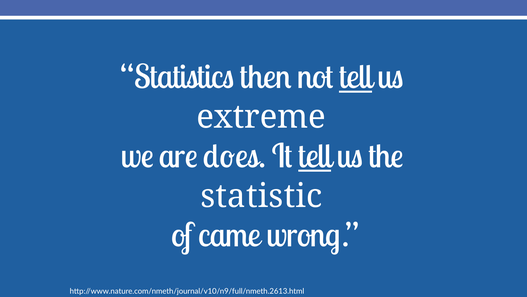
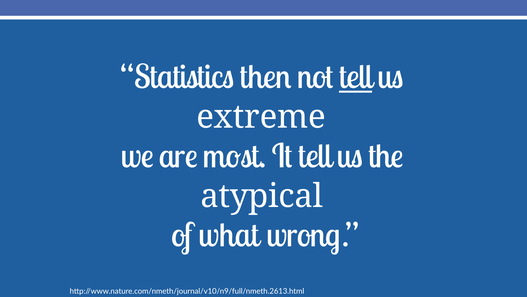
does: does -> most (235, 156)
tell underline: present -> none (315, 156)
statistic: statistic -> atypical (262, 196)
came: came -> what (229, 235)
